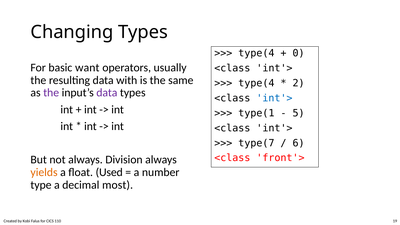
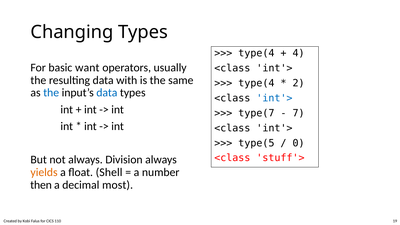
0: 0 -> 4 (299, 53)
the colour: purple -> blue (51, 93)
data colour: purple -> blue (107, 93)
type(1: type(1 -> type(7 (256, 113)
5: 5 -> 7 (299, 113)
type(7: type(7 -> type(5 (256, 143)
6: 6 -> 0 (299, 143)
front'>: front'> -> stuff'> (280, 158)
Used: Used -> Shell (109, 172)
type: type -> then (41, 185)
